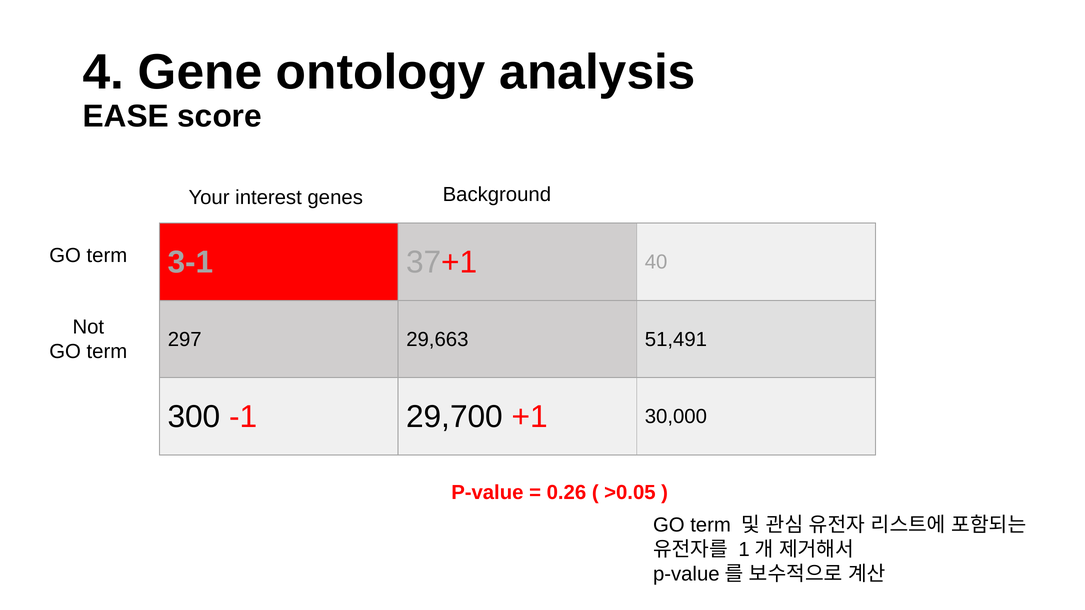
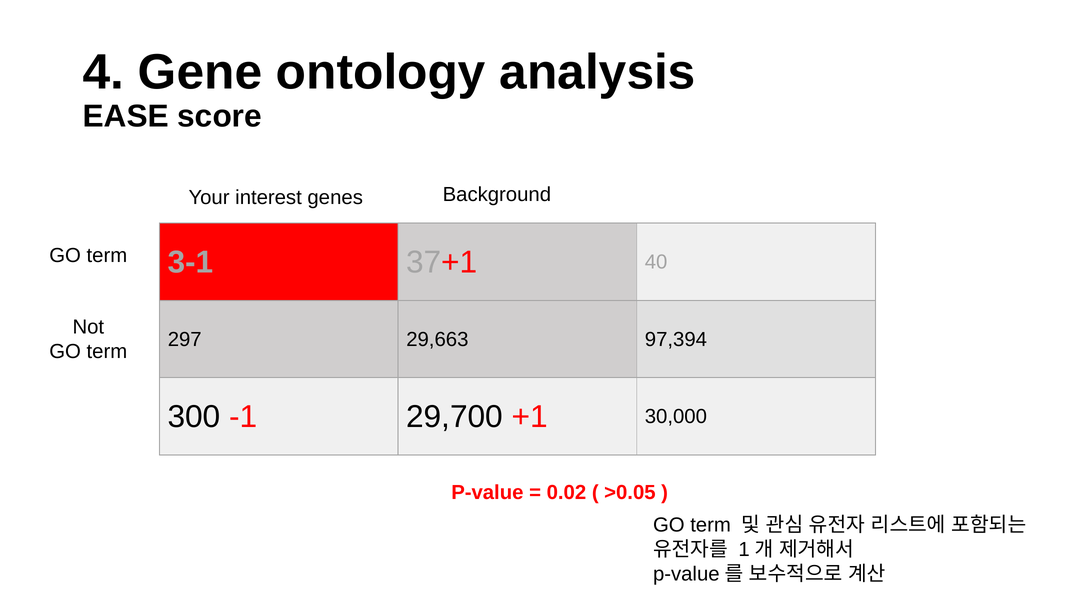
51,491: 51,491 -> 97,394 (676, 340)
0.26: 0.26 -> 0.02 (566, 493)
